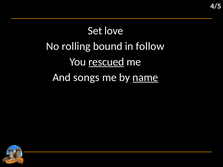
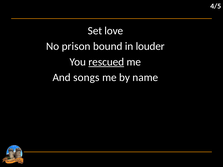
rolling: rolling -> prison (76, 46)
follow: follow -> louder (150, 46)
name underline: present -> none (145, 78)
